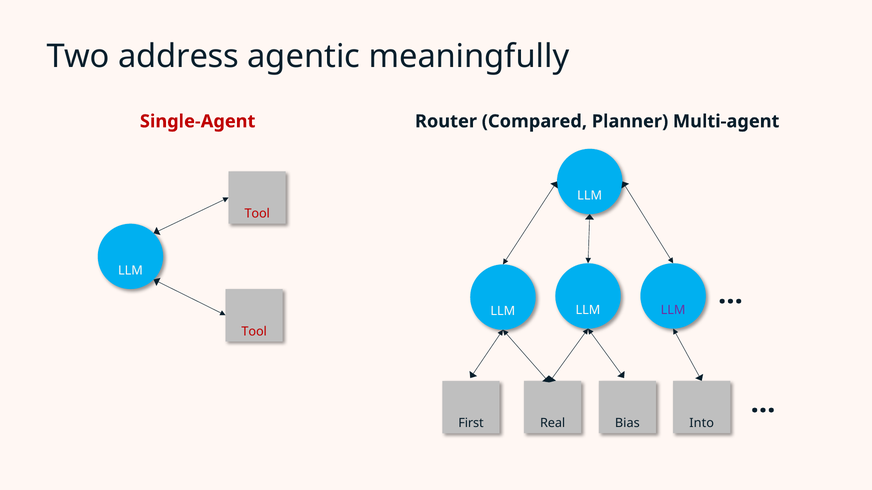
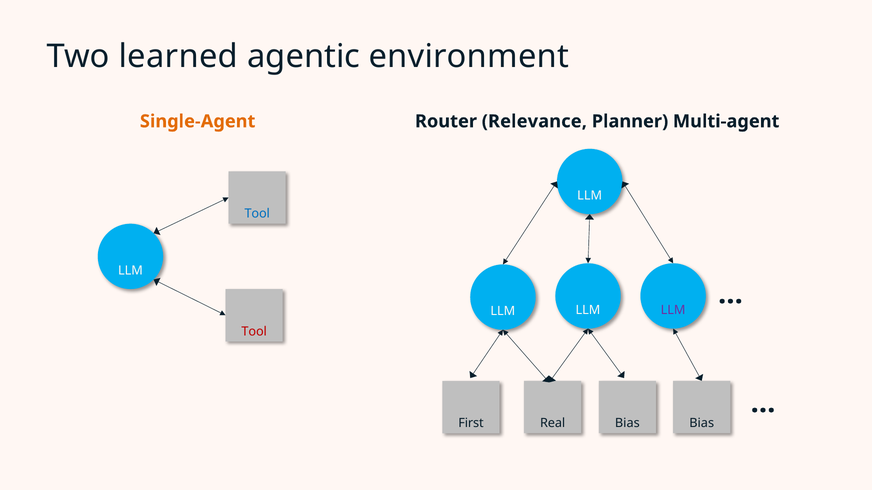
address: address -> learned (178, 57)
meaningfully: meaningfully -> environment (469, 57)
Single-Agent colour: red -> orange (198, 121)
Compared: Compared -> Relevance (534, 121)
Tool colour: red -> blue (257, 214)
Into: Into -> Bias (702, 424)
